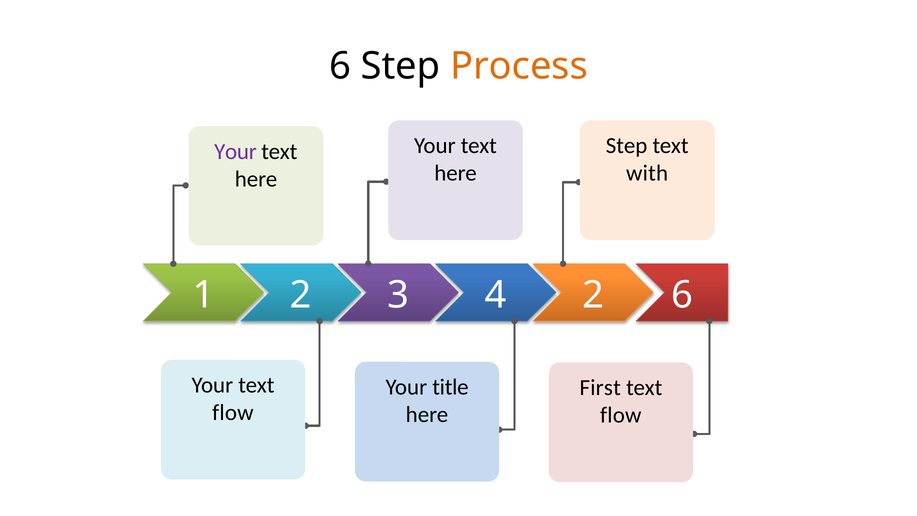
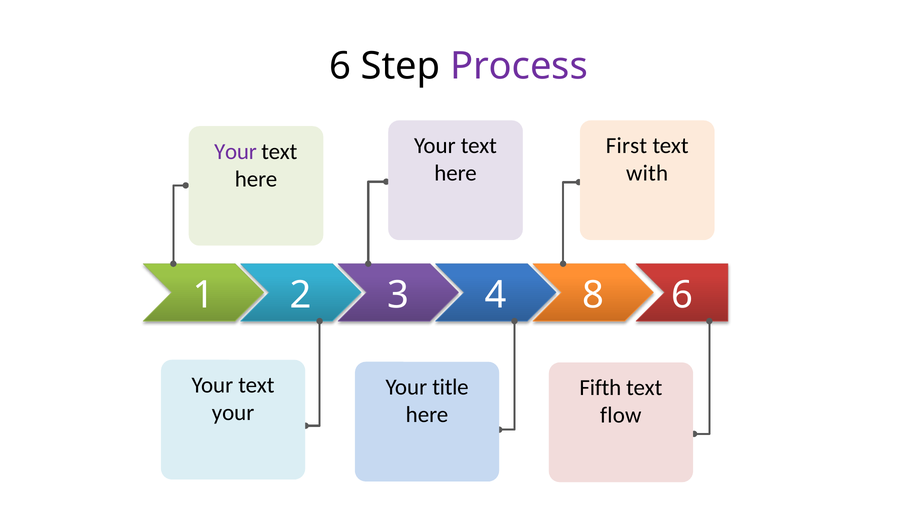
Process colour: orange -> purple (519, 66)
Step: Step -> First (626, 146)
4 2: 2 -> 8 (593, 295)
First: First -> Fifth (600, 388)
flow: flow -> your (233, 413)
